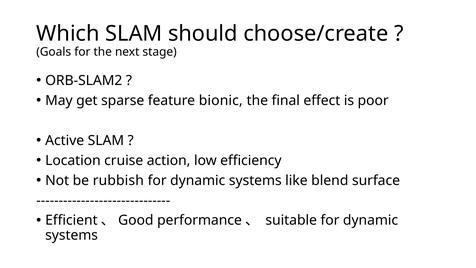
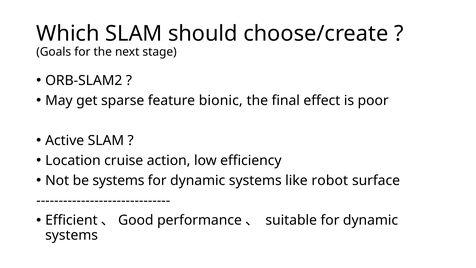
be rubbish: rubbish -> systems (118, 180)
blend: blend -> robot (330, 180)
